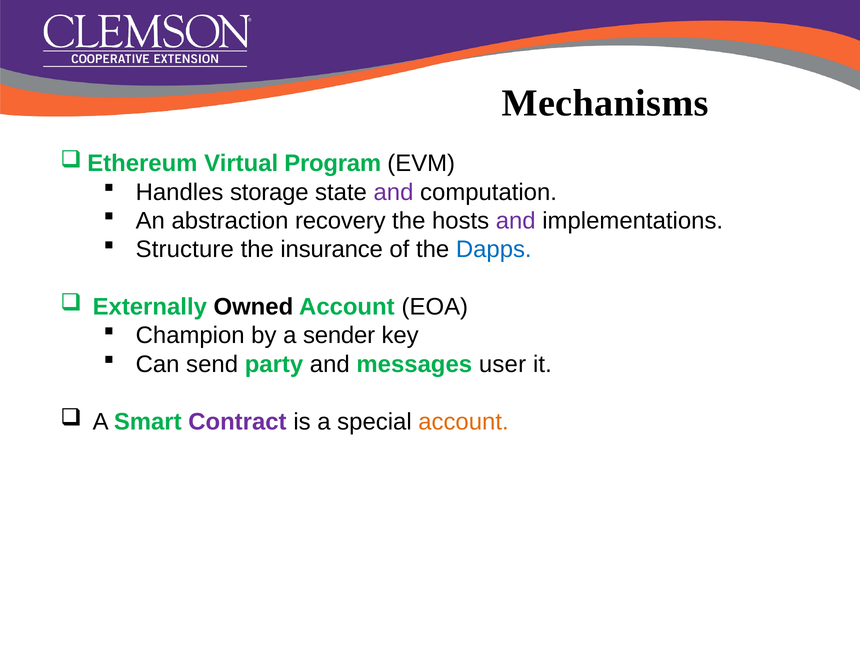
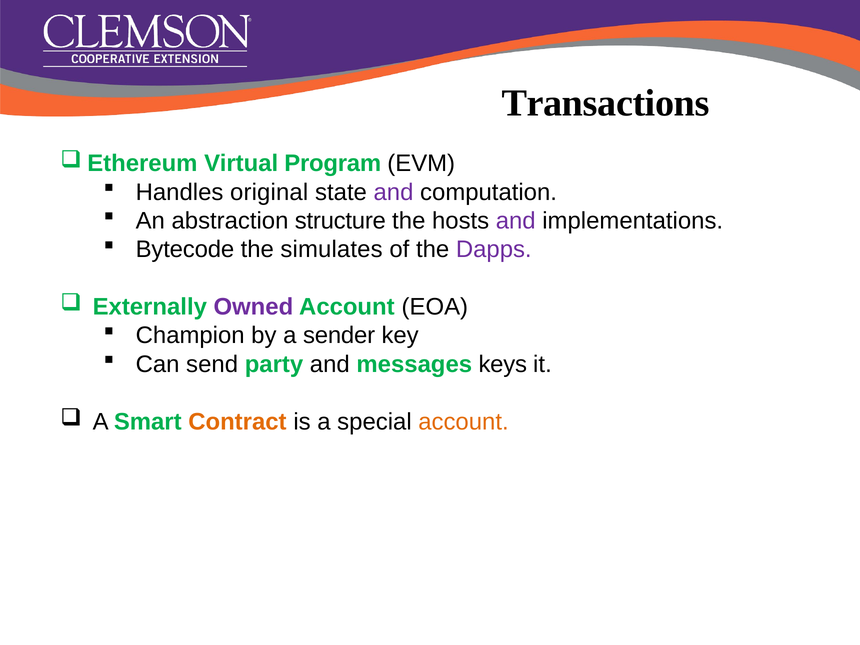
Mechanisms: Mechanisms -> Transactions (606, 103)
storage: storage -> original (269, 192)
recovery: recovery -> structure (340, 221)
Structure: Structure -> Bytecode (185, 250)
insurance: insurance -> simulates (332, 250)
Dapps colour: blue -> purple (494, 250)
Owned colour: black -> purple (253, 307)
user: user -> keys (503, 364)
Contract colour: purple -> orange (237, 422)
